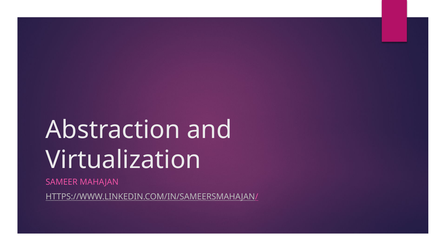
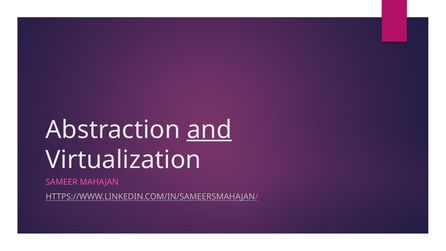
and underline: none -> present (209, 130)
